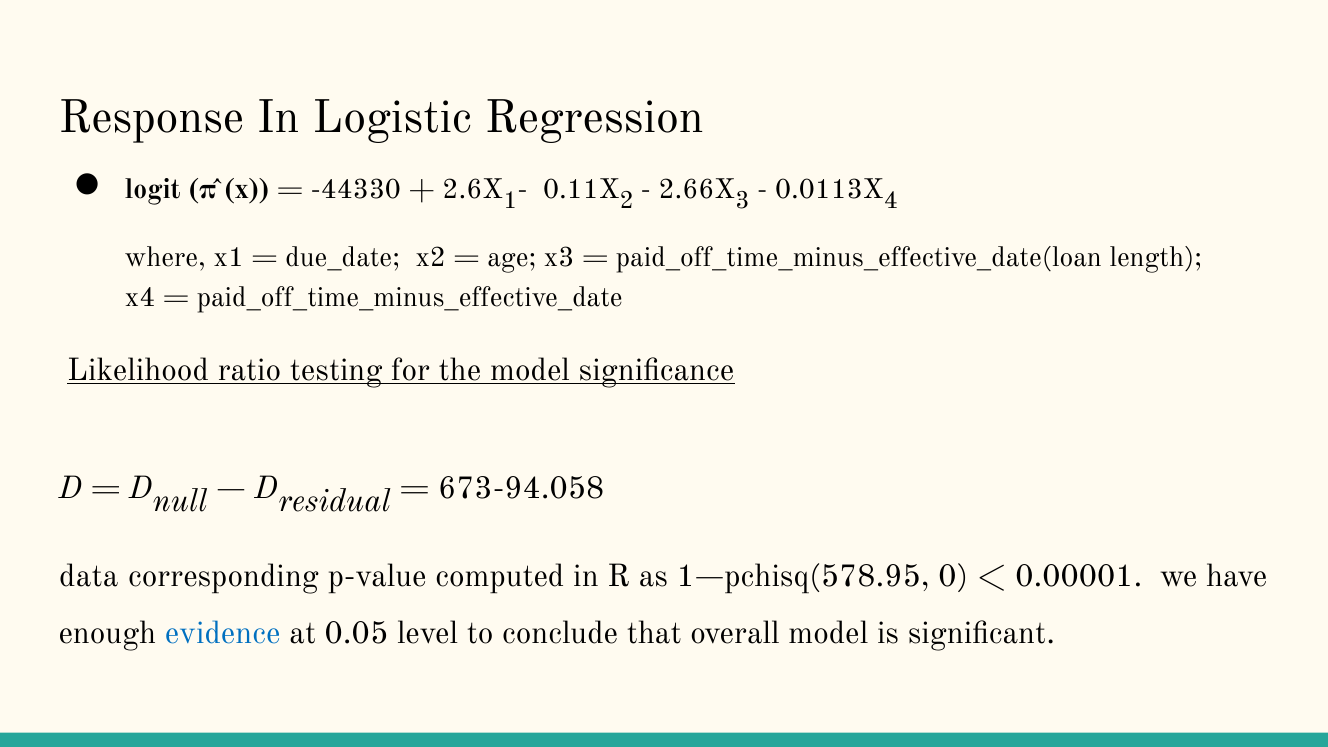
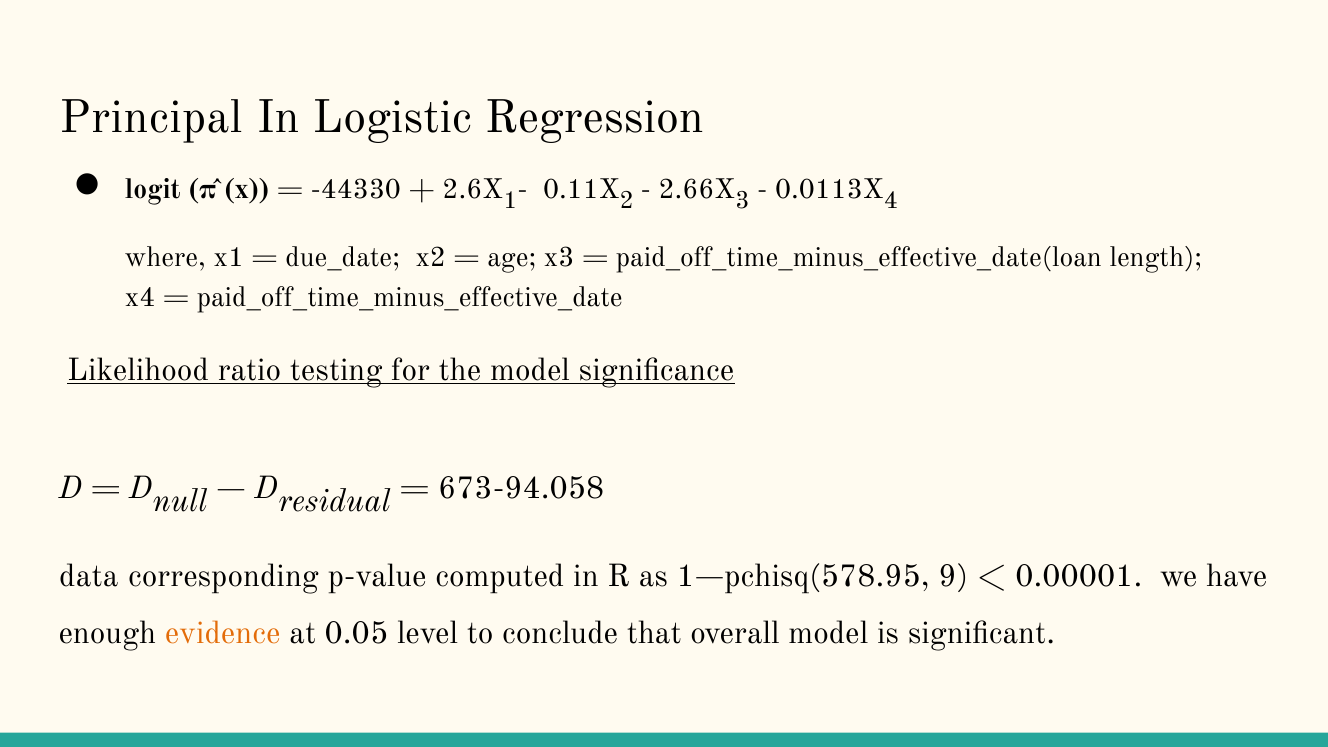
Response: Response -> Principal (151, 117)
0: 0 -> 9 (953, 577)
evidence colour: blue -> orange (223, 633)
